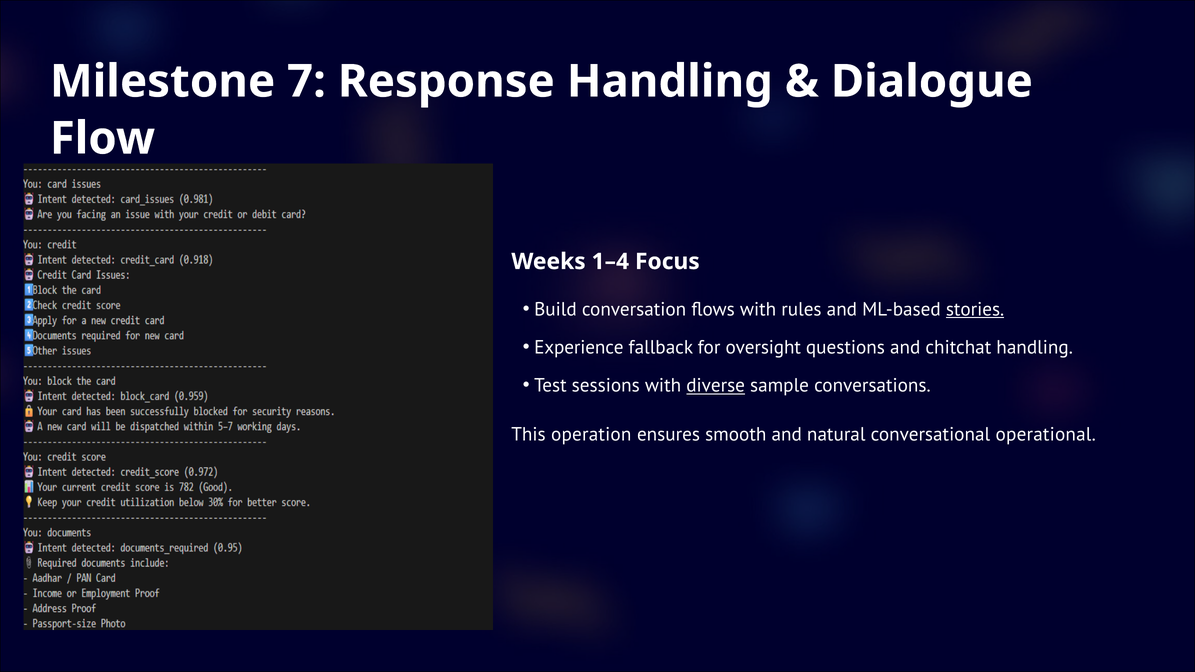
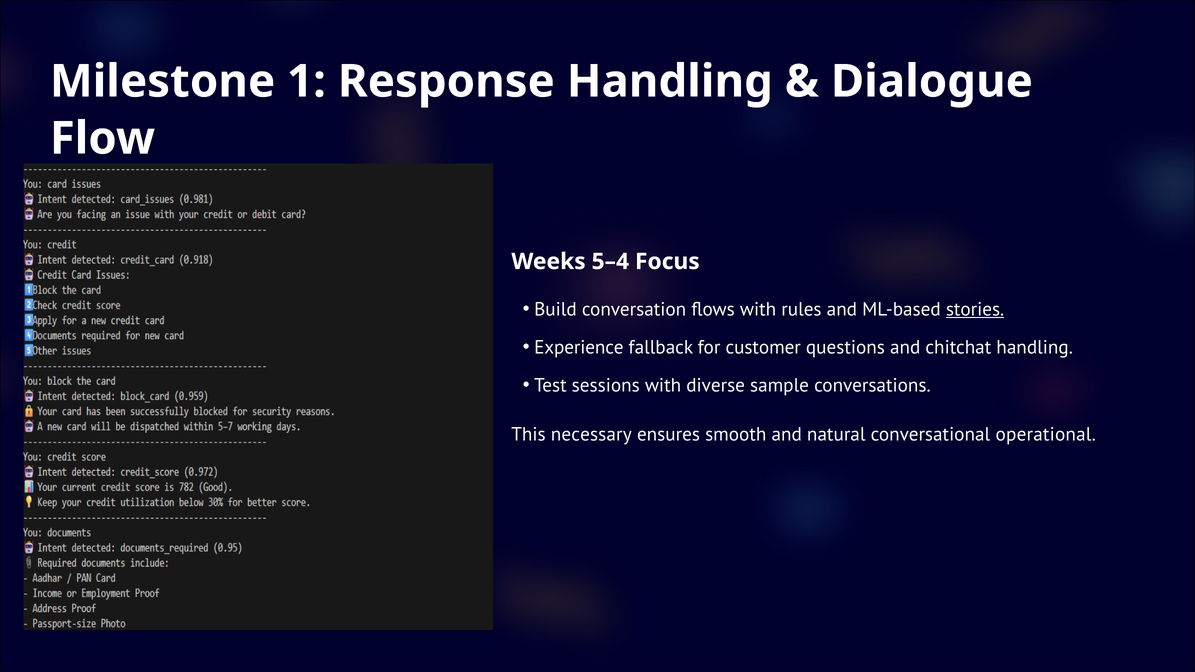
7: 7 -> 1 (306, 82)
1–4: 1–4 -> 5–4 (610, 262)
oversight: oversight -> customer (763, 348)
diverse underline: present -> none (716, 386)
operation: operation -> necessary (591, 435)
